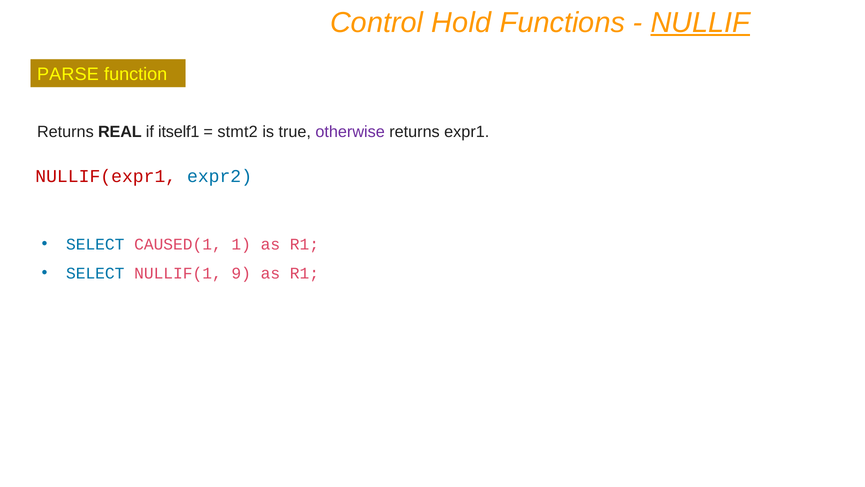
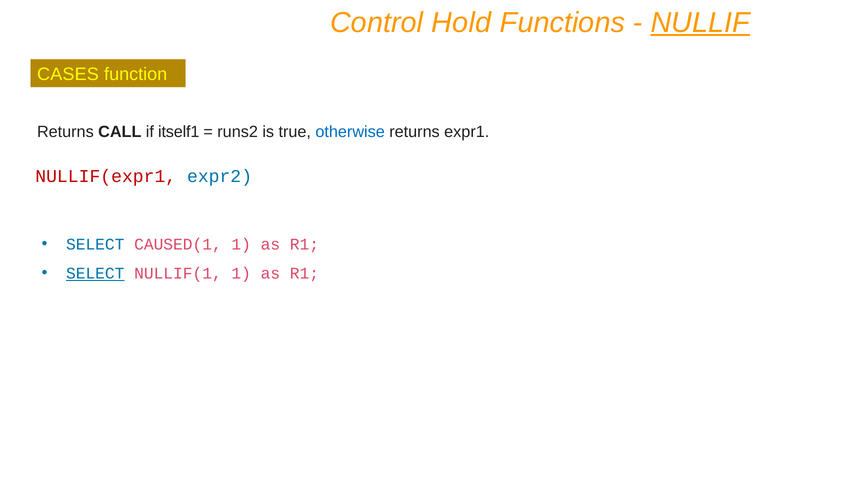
PARSE: PARSE -> CASES (68, 74)
REAL: REAL -> CALL (120, 132)
stmt2: stmt2 -> runs2 (238, 132)
otherwise colour: purple -> blue (350, 132)
SELECT underline: none -> present (95, 273)
NULLIF(1 9: 9 -> 1 (241, 273)
